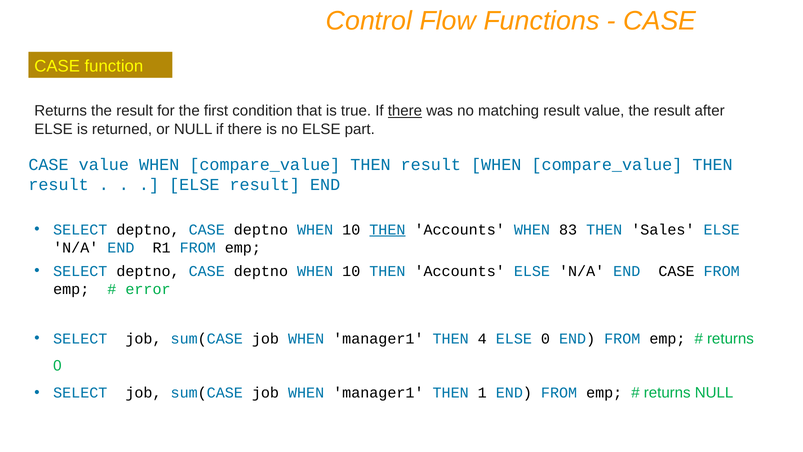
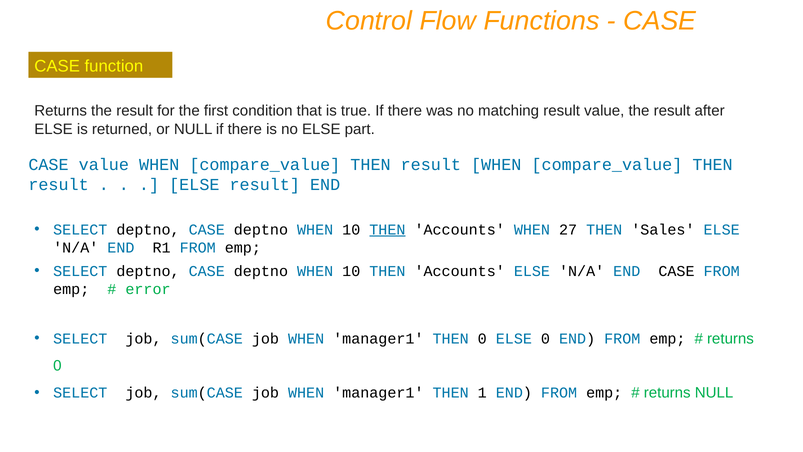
there underline: present -> none (405, 111)
83: 83 -> 27 (568, 229)
THEN 4: 4 -> 0 (482, 339)
